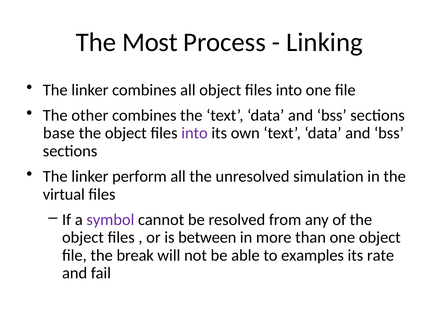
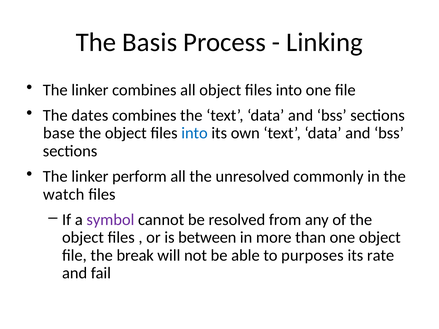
Most: Most -> Basis (150, 42)
other: other -> dates (90, 116)
into colour: purple -> blue (194, 133)
simulation: simulation -> commonly (328, 177)
virtual: virtual -> watch (64, 194)
examples: examples -> purposes (312, 255)
